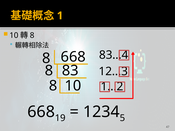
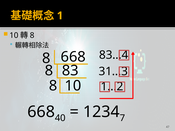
12…3: 12…3 -> 31…3 (113, 72)
19: 19 -> 40 (60, 118)
5: 5 -> 7 (122, 118)
